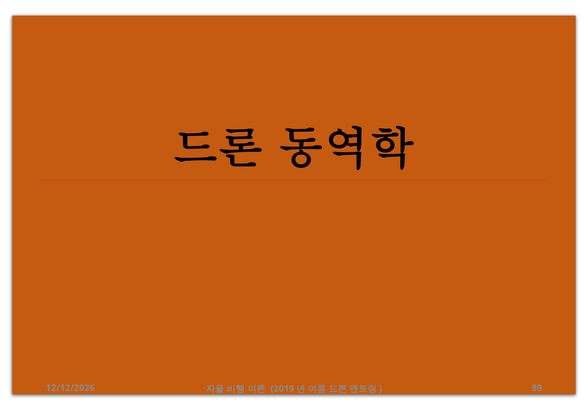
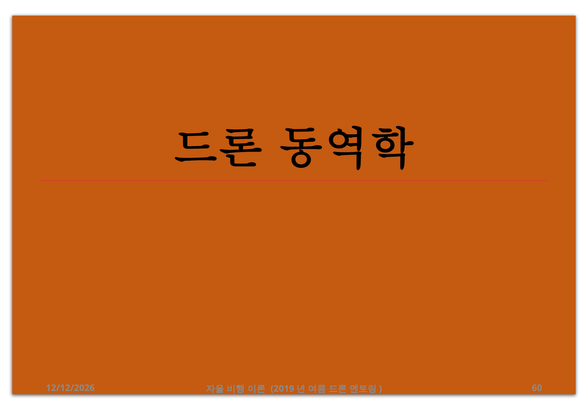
89: 89 -> 60 (537, 388)
